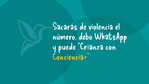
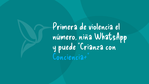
Sacarás: Sacarás -> Primera (65, 27)
debo: debo -> niña (86, 37)
Conciencia+ colour: yellow -> light blue (71, 57)
